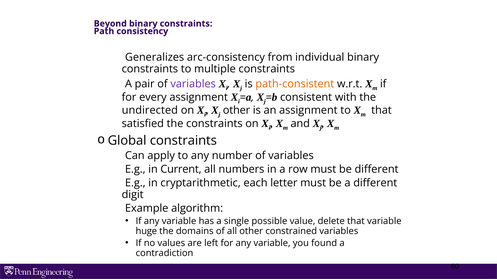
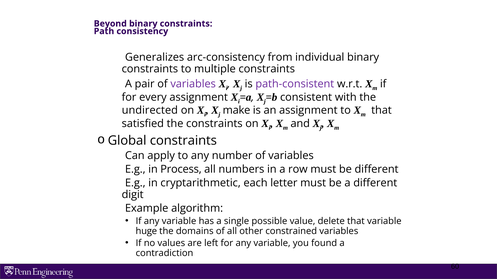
path-consistent colour: orange -> purple (295, 84)
other: other -> make (237, 111)
Current: Current -> Process (181, 169)
